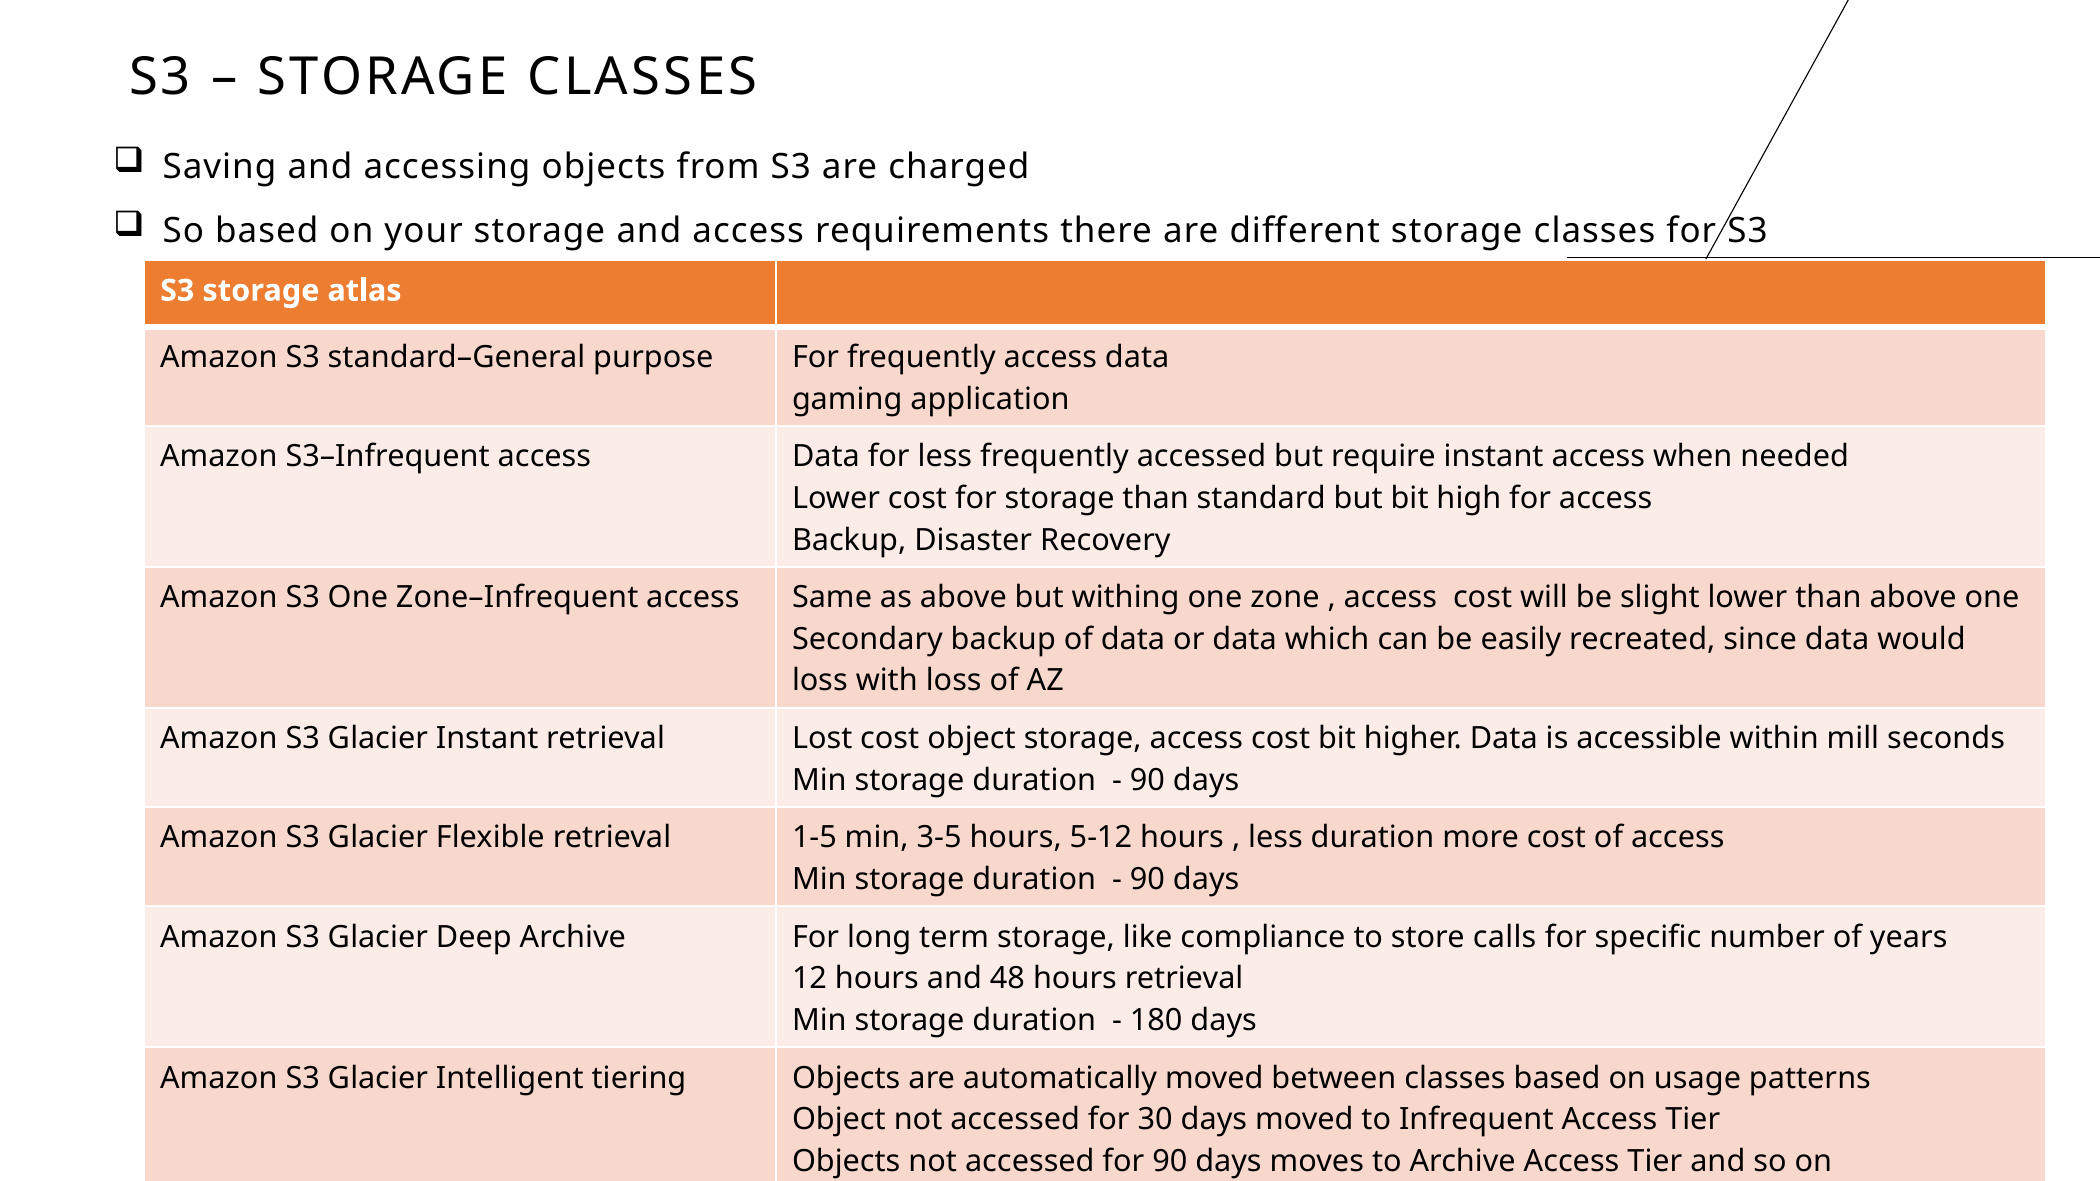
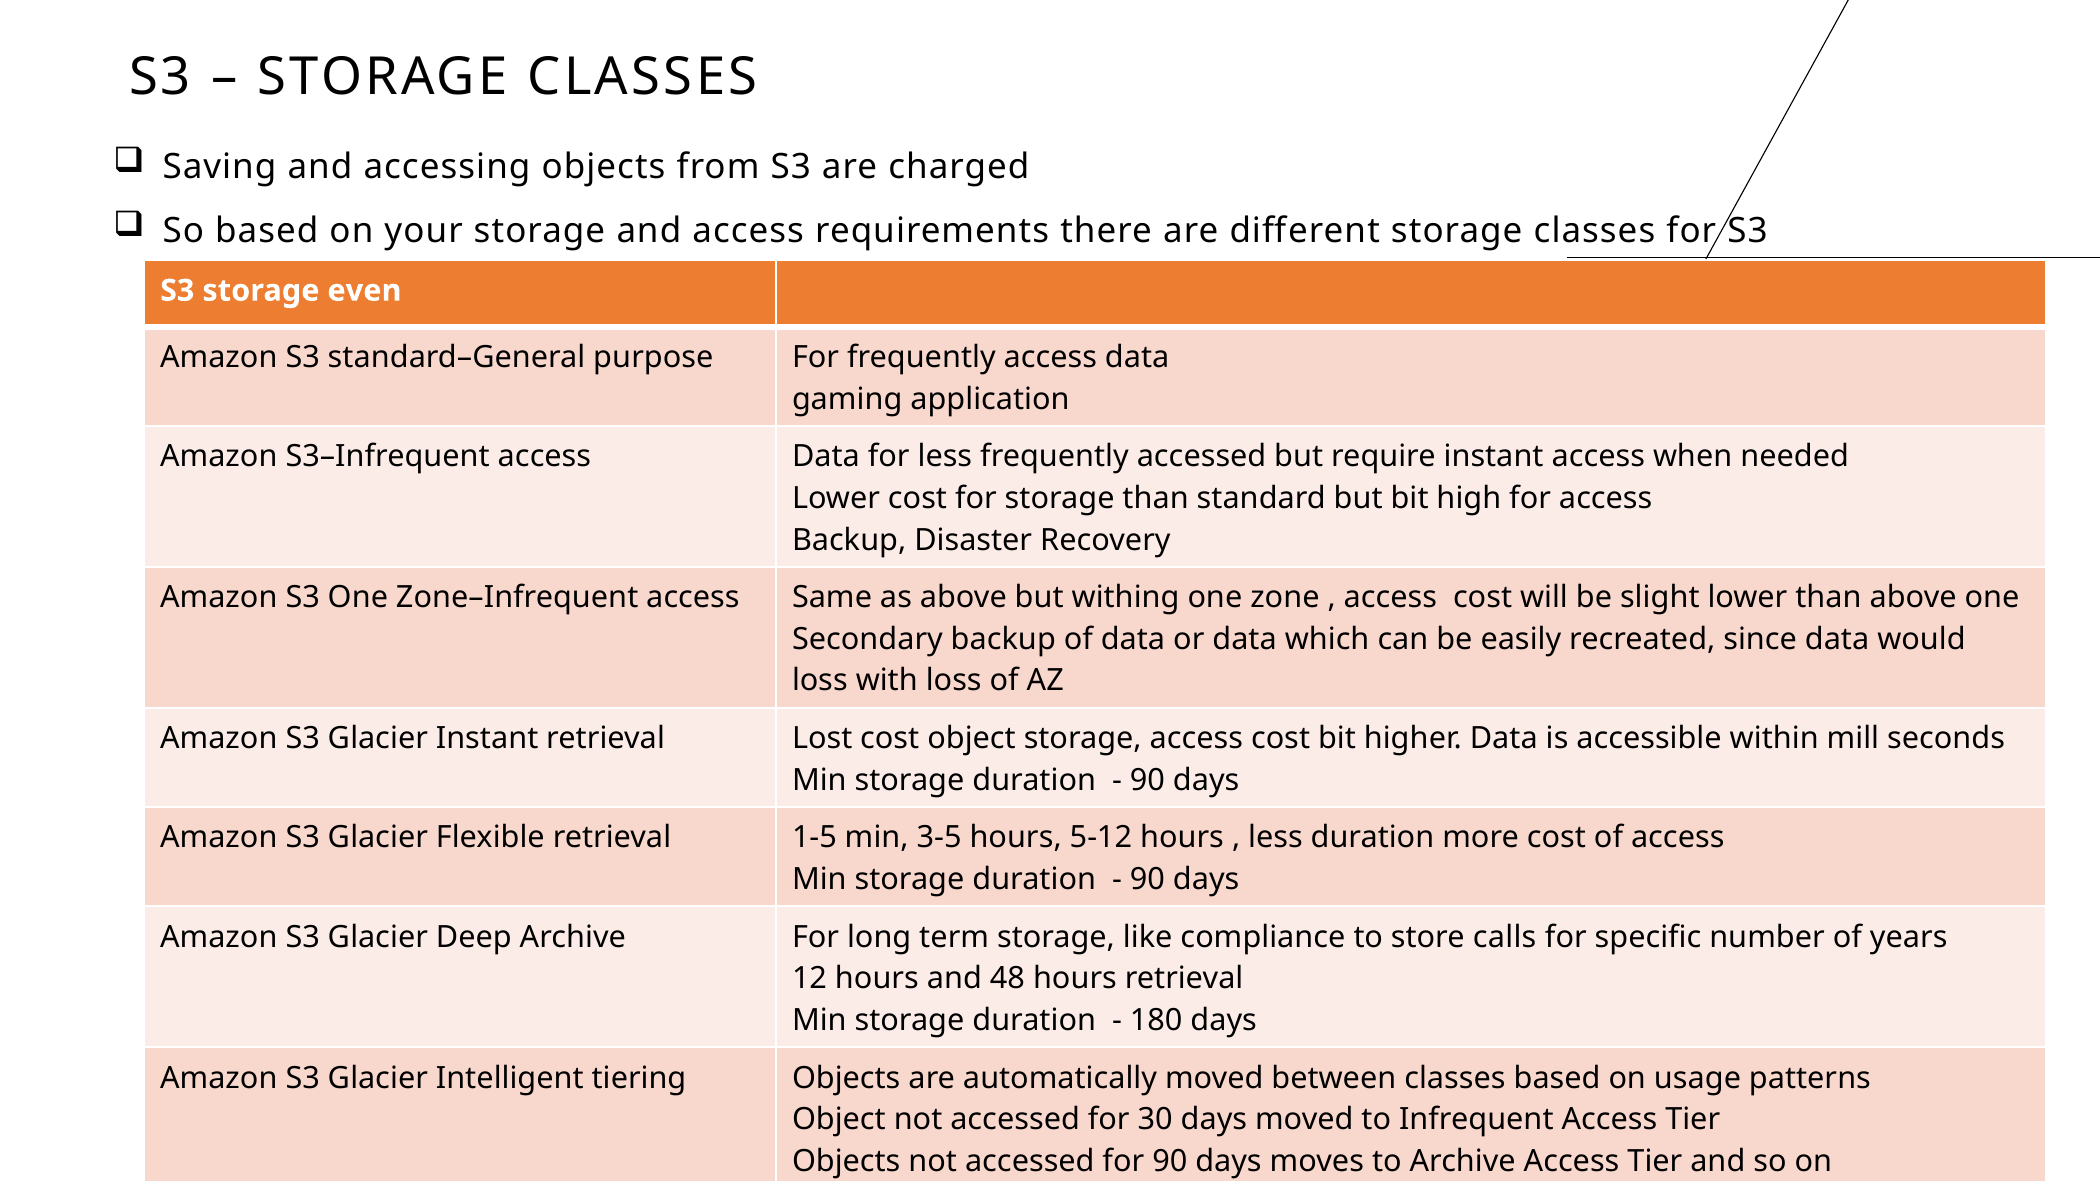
atlas: atlas -> even (364, 291)
